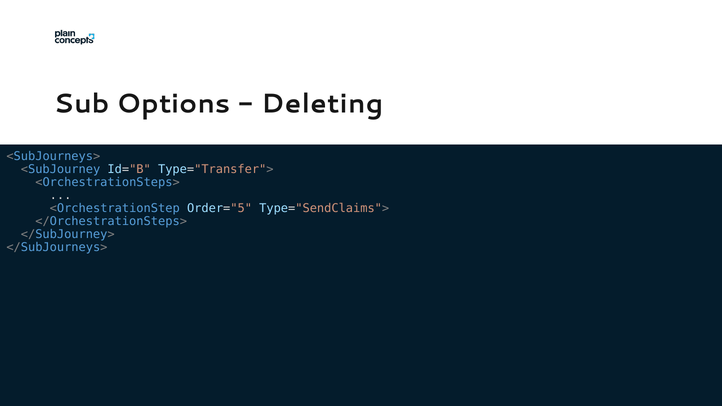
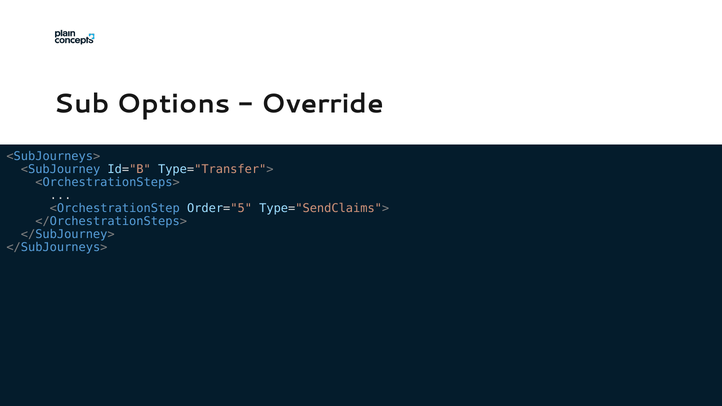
Deleting: Deleting -> Override (323, 104)
